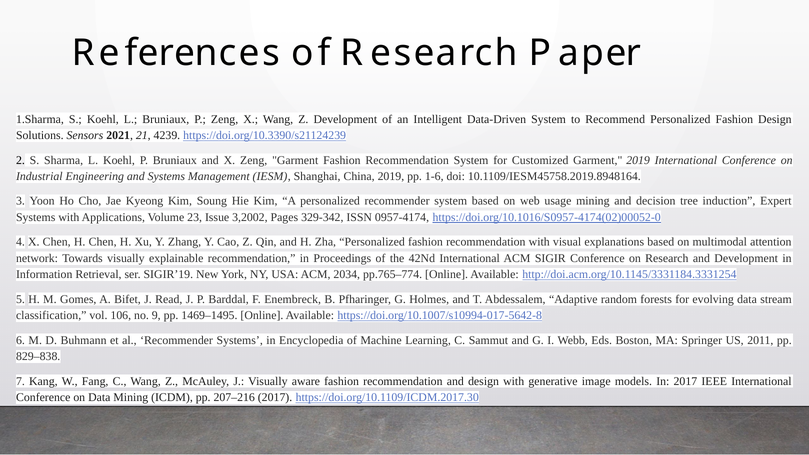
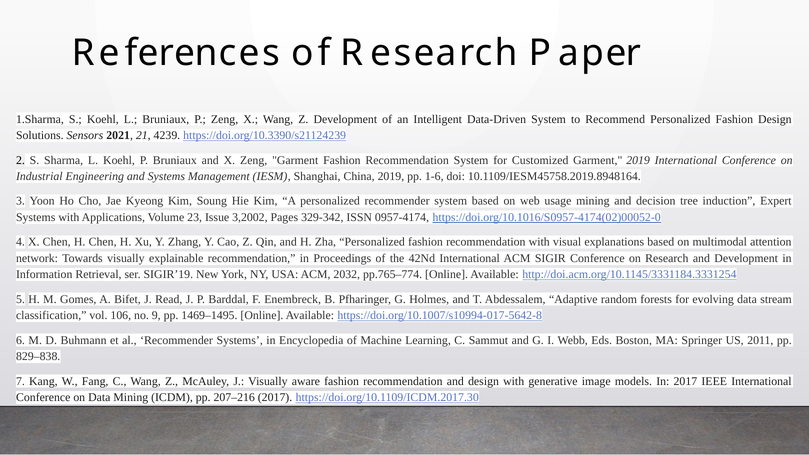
2034: 2034 -> 2032 (347, 275)
